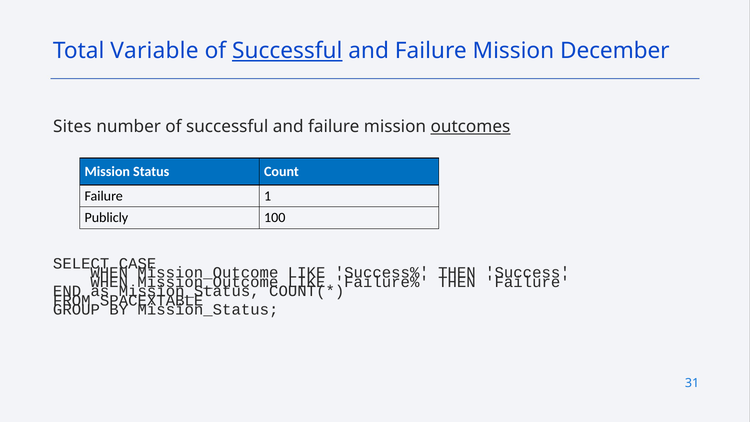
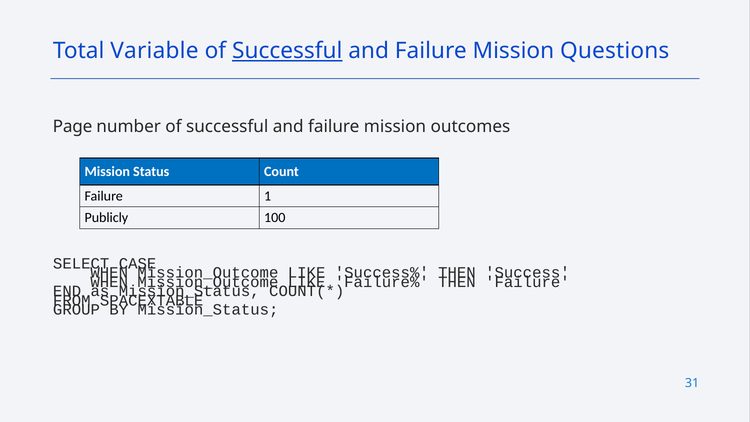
December: December -> Questions (615, 51)
Sites: Sites -> Page (73, 127)
outcomes underline: present -> none (470, 127)
